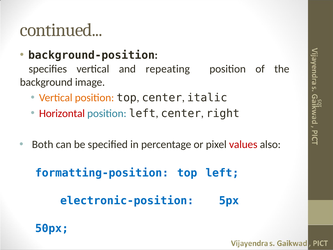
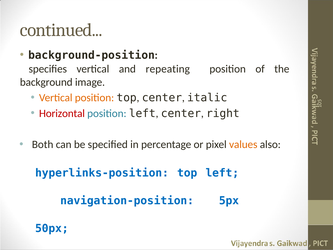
values colour: red -> orange (243, 144)
formatting-position: formatting-position -> hyperlinks-position (102, 173)
electronic-position: electronic-position -> navigation-position (127, 201)
